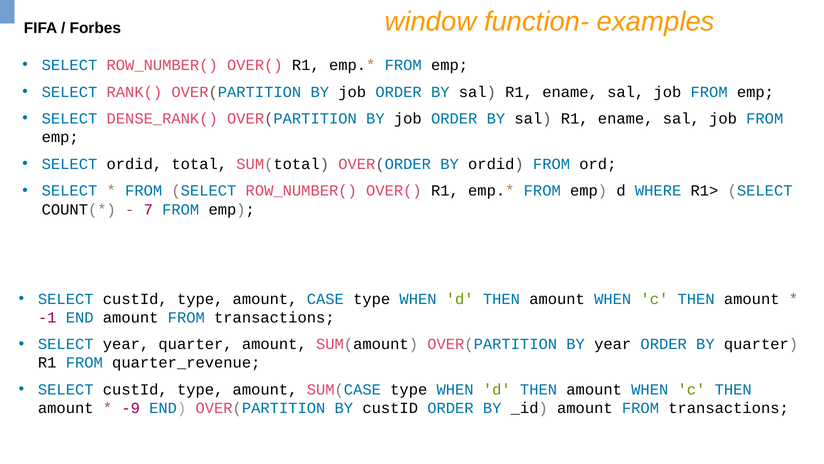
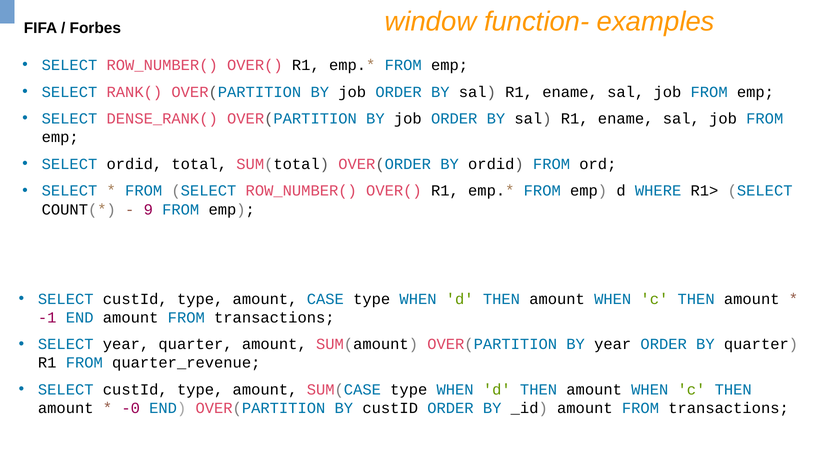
7: 7 -> 9 (148, 209)
-9: -9 -> -0 (131, 408)
